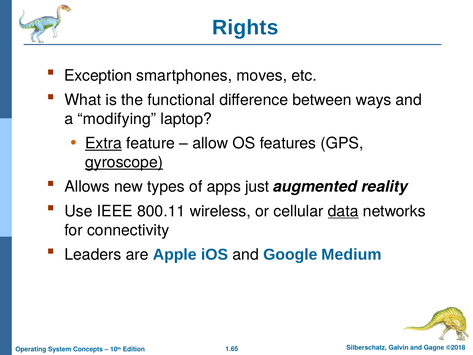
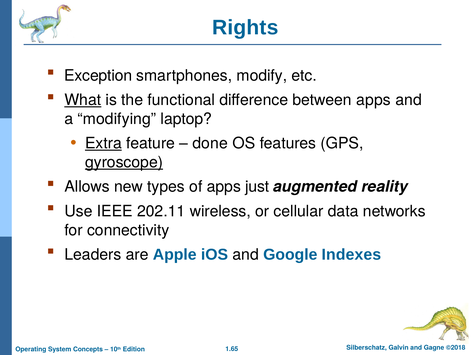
moves: moves -> modify (262, 76)
What underline: none -> present (83, 100)
between ways: ways -> apps (374, 100)
allow: allow -> done (210, 143)
800.11: 800.11 -> 202.11 (161, 211)
data underline: present -> none (343, 211)
Medium: Medium -> Indexes (351, 254)
